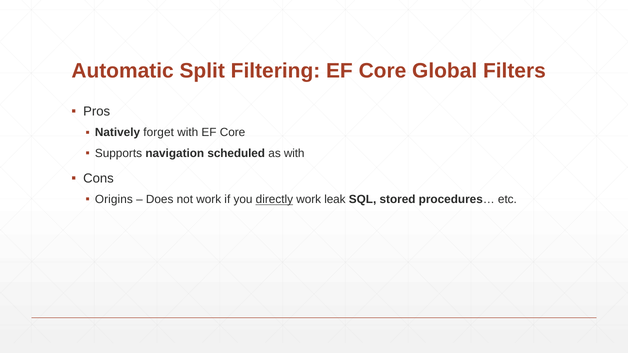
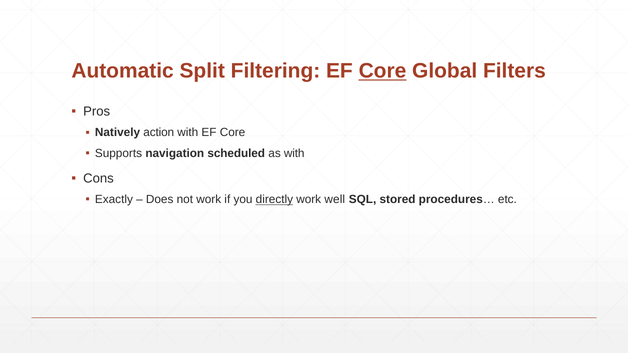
Core underline: none -> present (382, 71)
forget: forget -> action (159, 133)
Origins: Origins -> Exactly (114, 200)
leak: leak -> well (335, 200)
